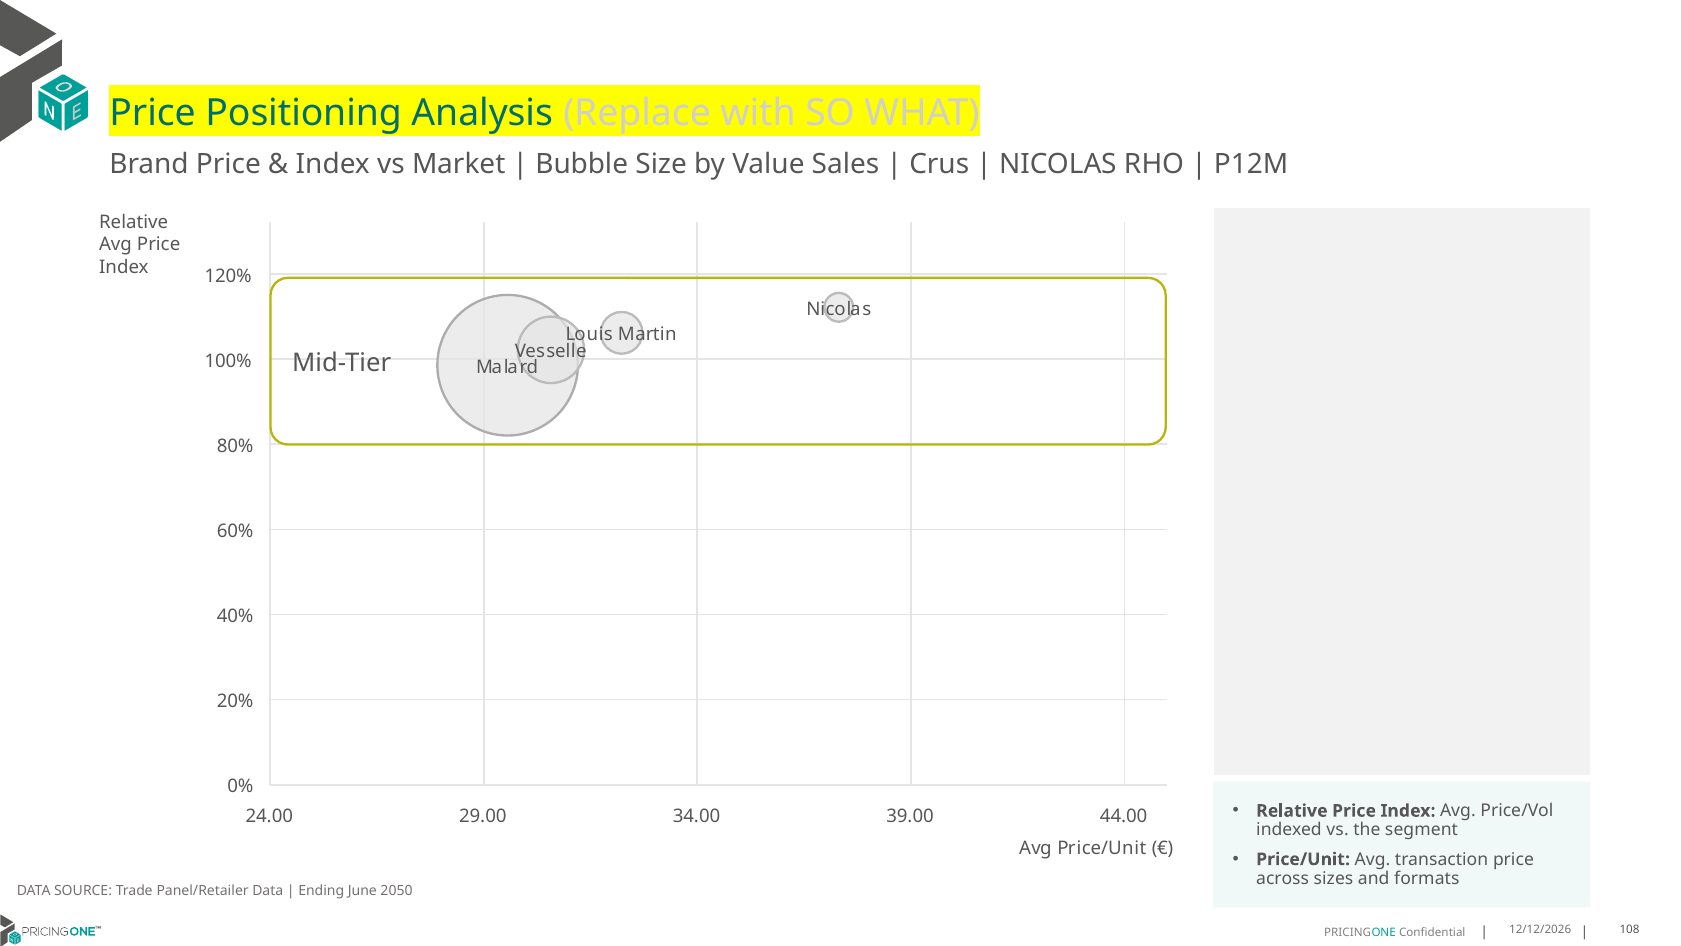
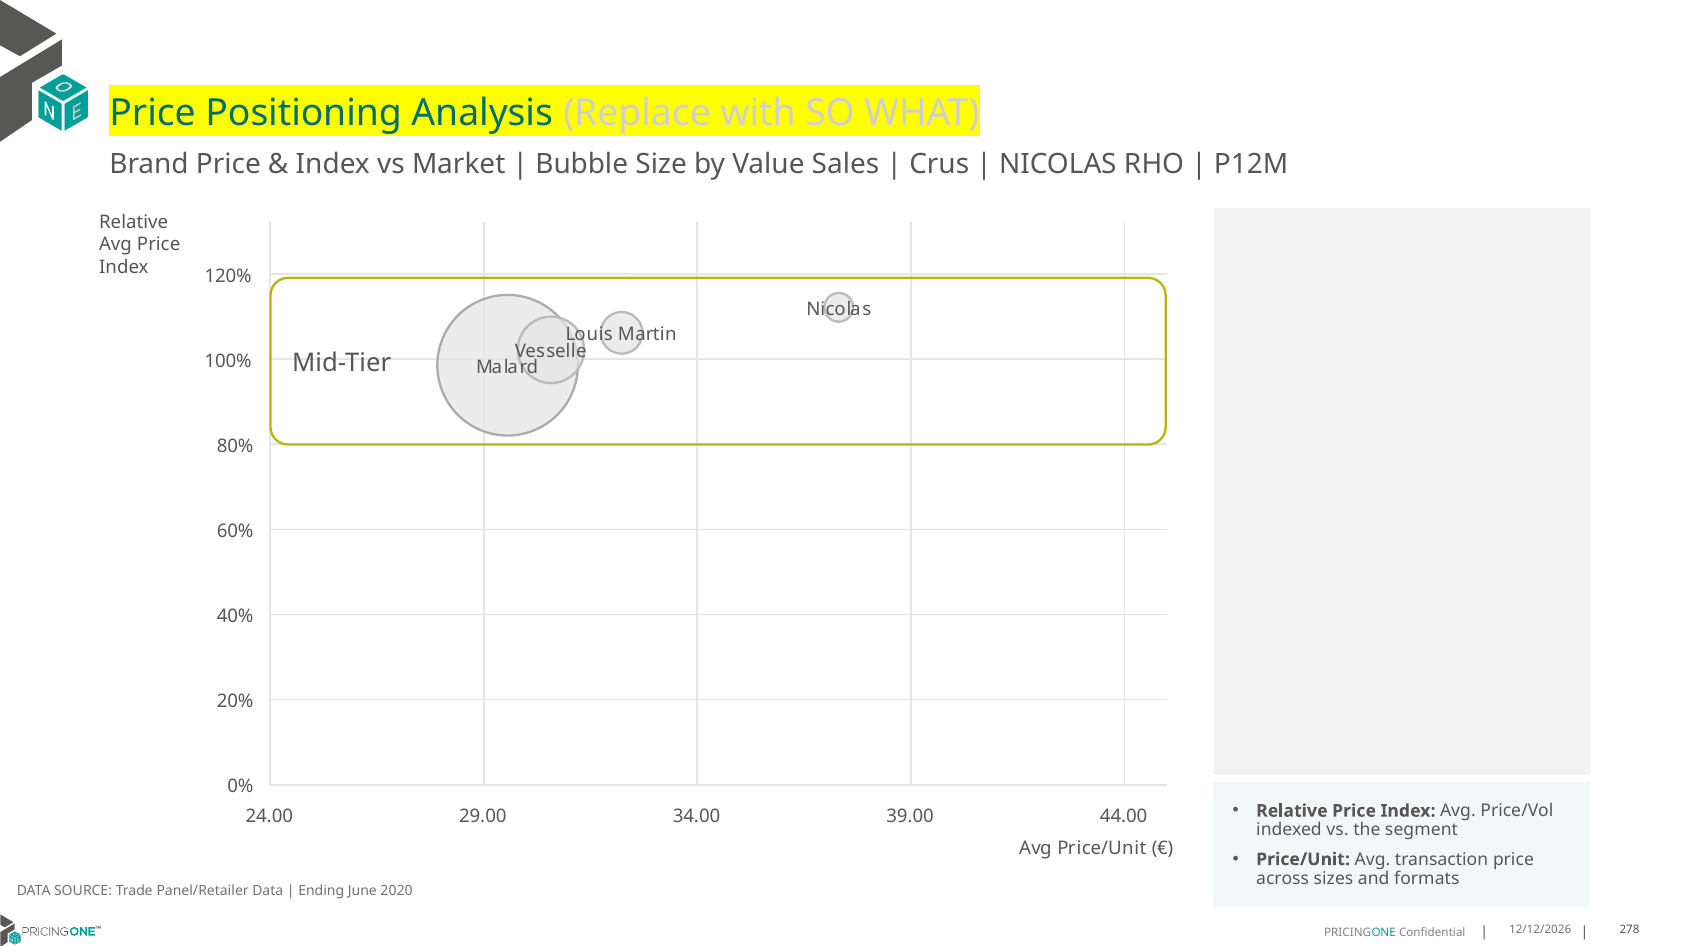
2050: 2050 -> 2020 (397, 891)
108: 108 -> 278 (1630, 930)
